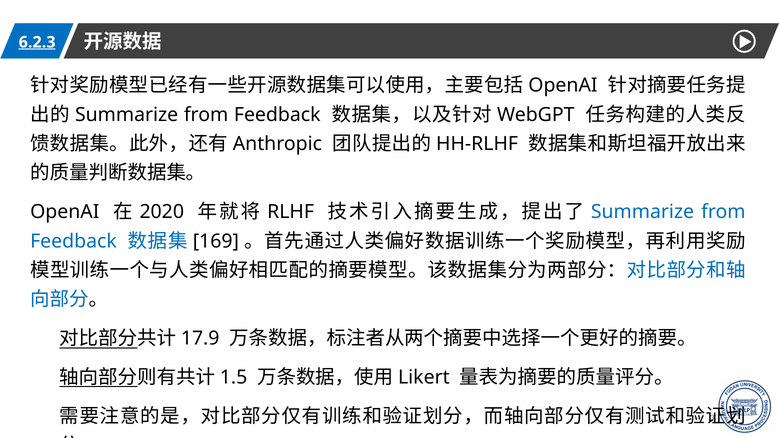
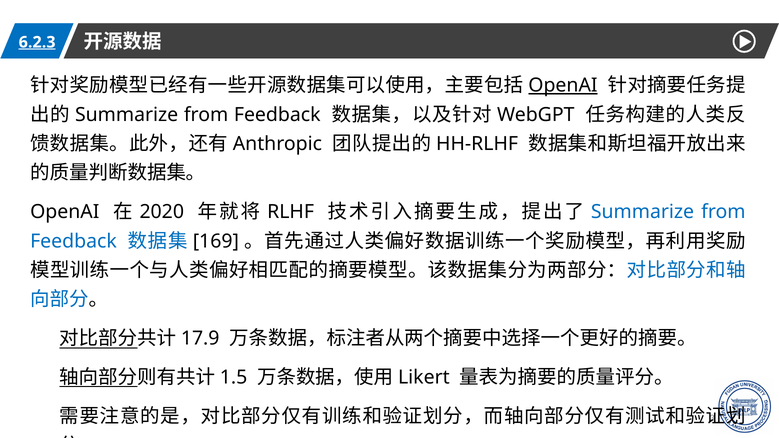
OpenAI underline: none -> present (563, 85)
